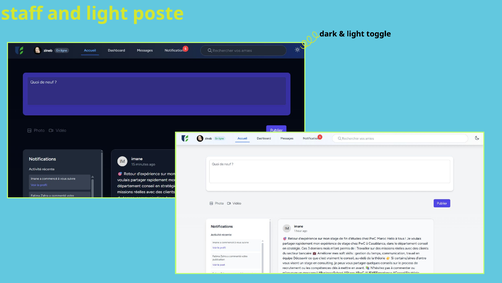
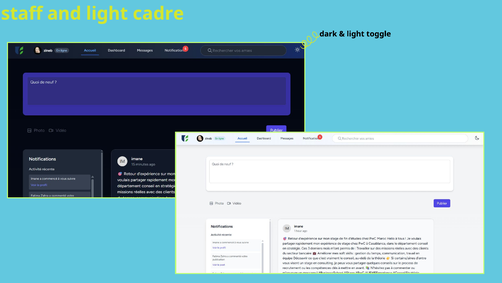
poste: poste -> cadre (158, 14)
